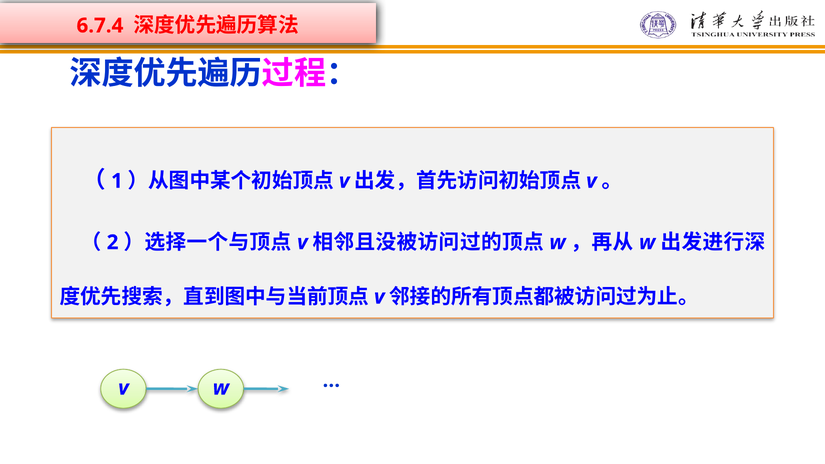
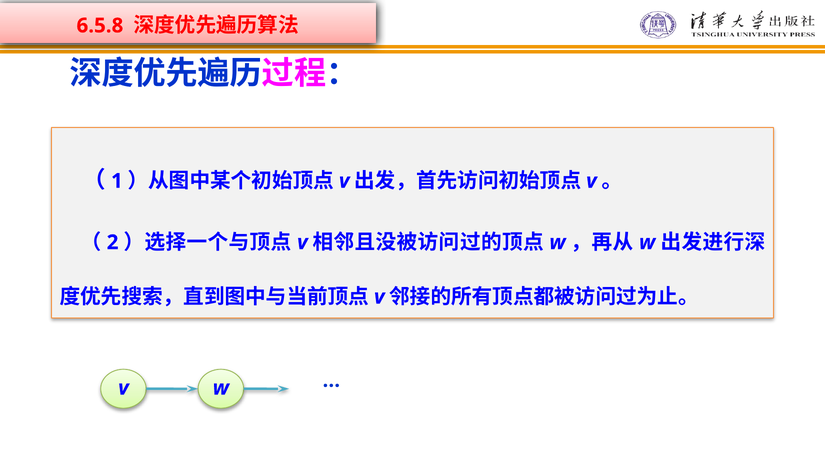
6.7.4: 6.7.4 -> 6.5.8 (100, 26)
